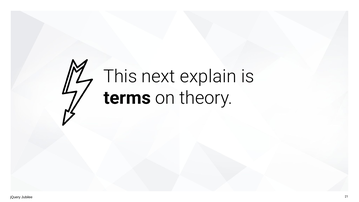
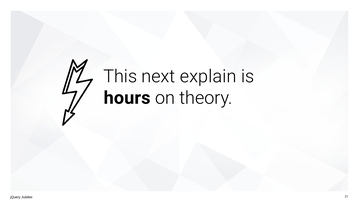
terms: terms -> hours (127, 98)
